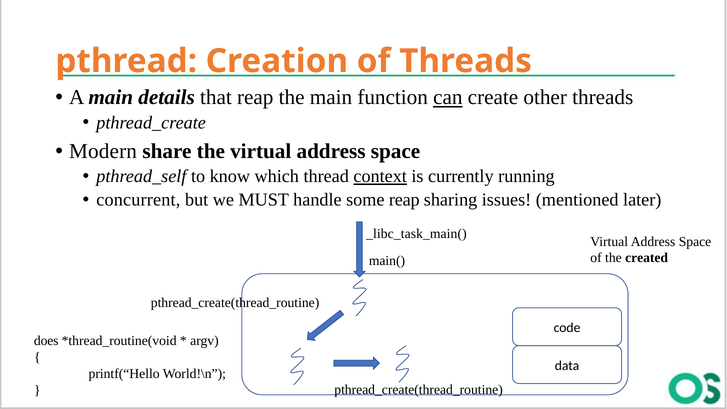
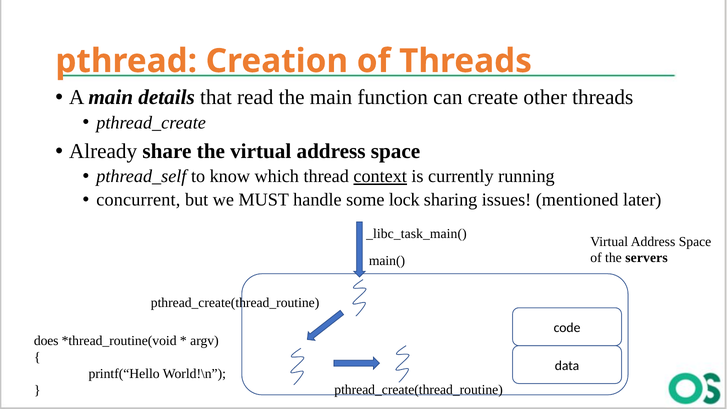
that reap: reap -> read (255, 97)
can underline: present -> none (448, 97)
Modern: Modern -> Already (103, 151)
some reap: reap -> lock (404, 200)
created: created -> servers (646, 258)
